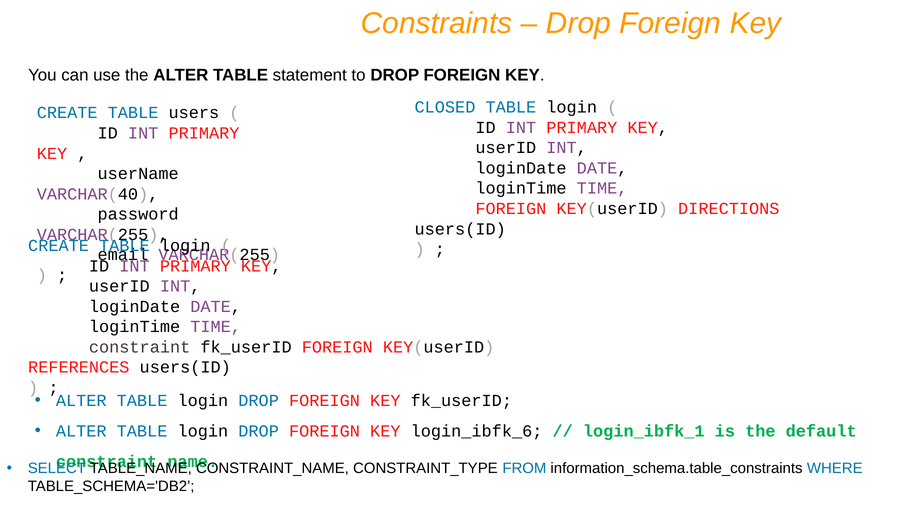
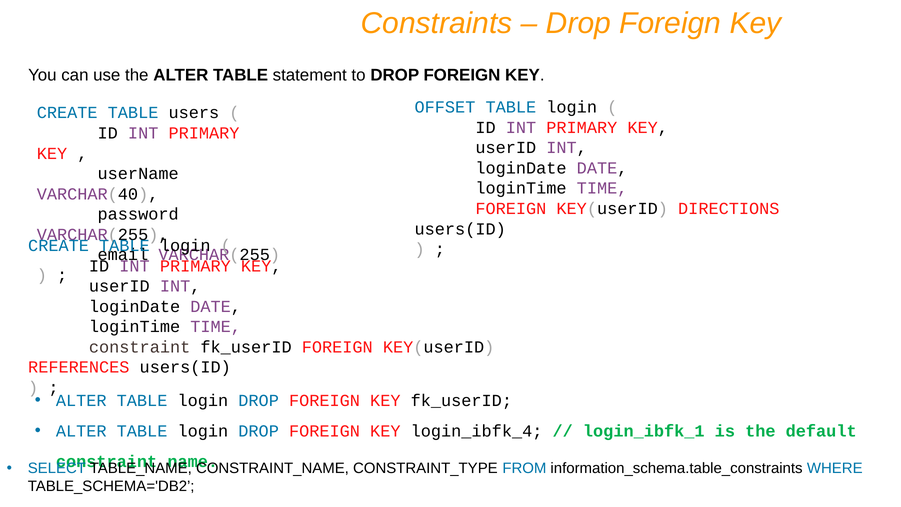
CLOSED: CLOSED -> OFFSET (445, 107)
login_ibfk_6: login_ibfk_6 -> login_ibfk_4 (477, 431)
